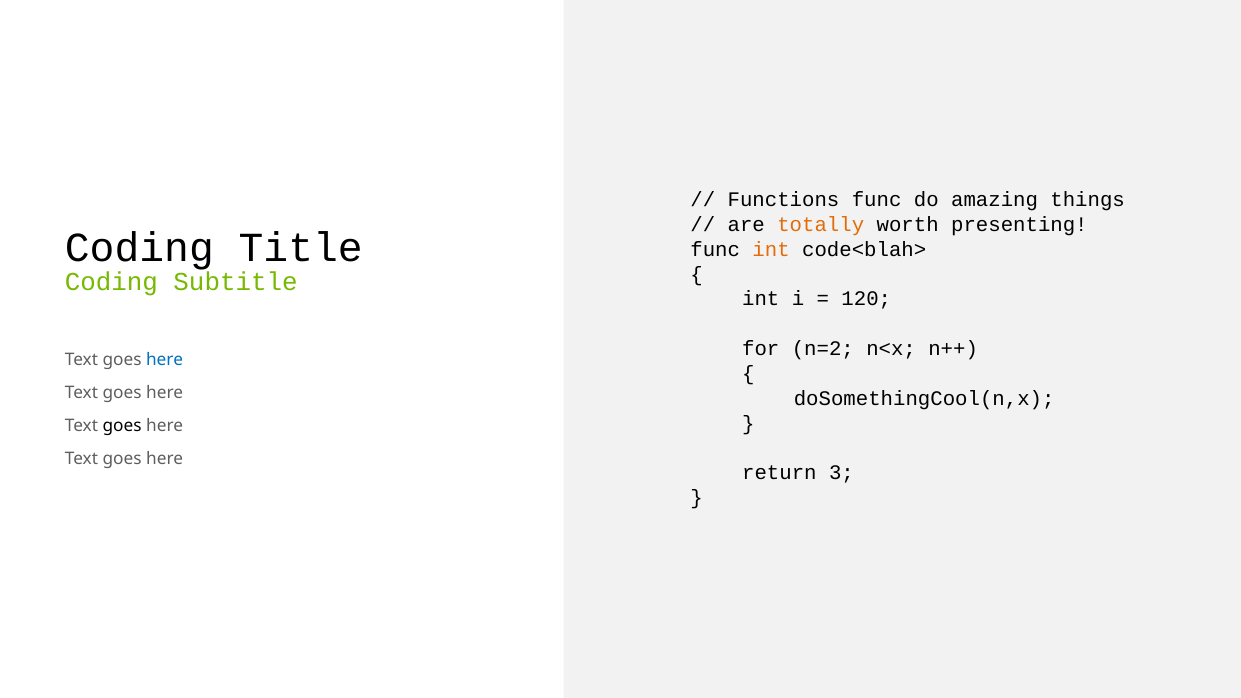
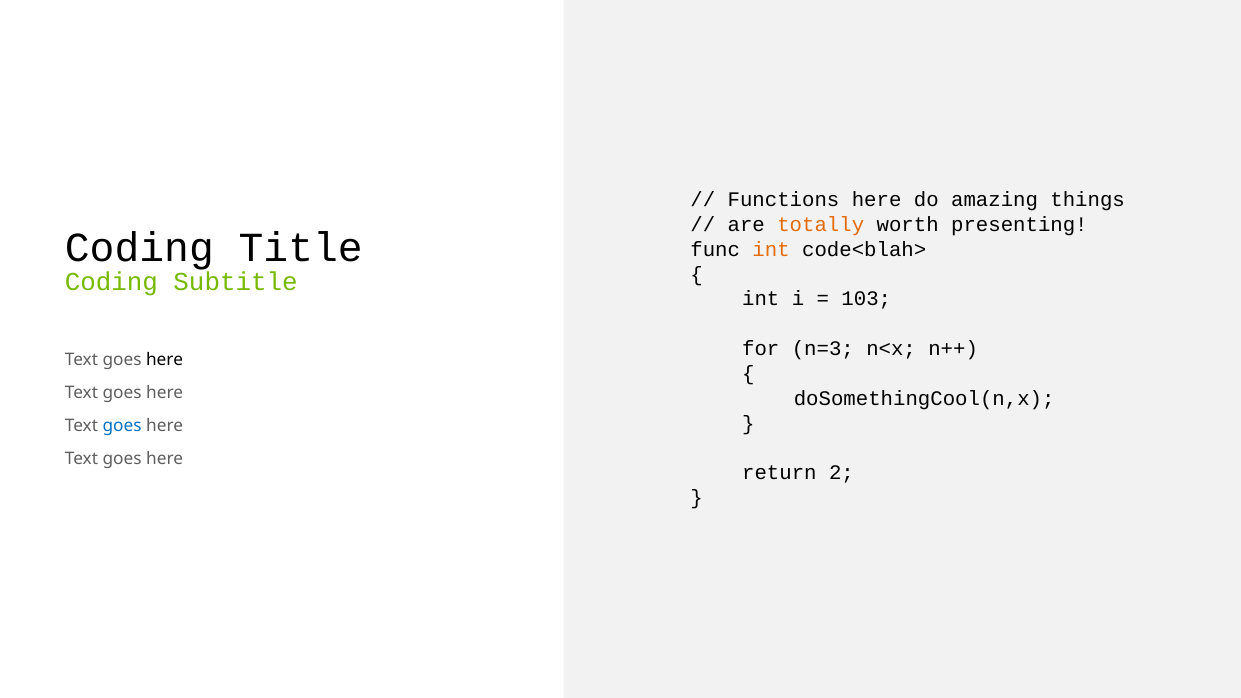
Functions func: func -> here (877, 200)
120: 120 -> 103 (866, 299)
n=2: n=2 -> n=3 (823, 349)
here colour: blue -> black (165, 360)
goes colour: black -> blue (122, 426)
3: 3 -> 2 (841, 473)
